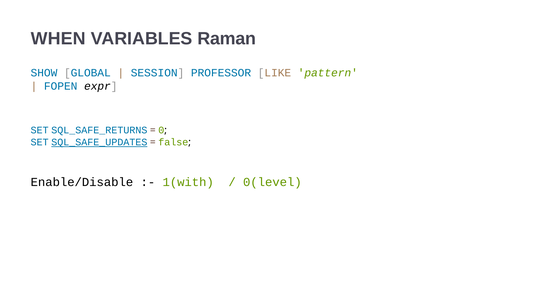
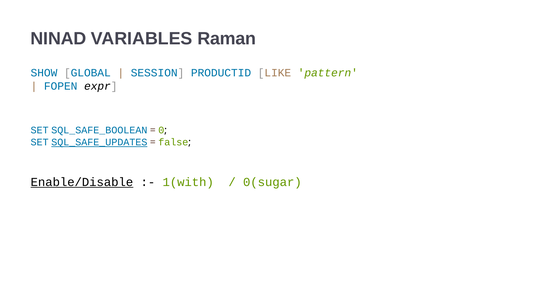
WHEN: WHEN -> NINAD (58, 39)
PROFESSOR: PROFESSOR -> PRODUCTID (221, 73)
SQL_SAFE_RETURNS: SQL_SAFE_RETURNS -> SQL_SAFE_BOOLEAN (99, 130)
Enable/Disable underline: none -> present (82, 182)
0(level: 0(level -> 0(sugar (272, 182)
